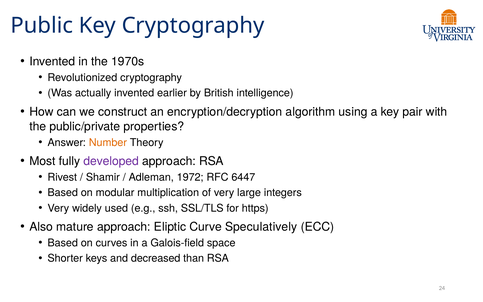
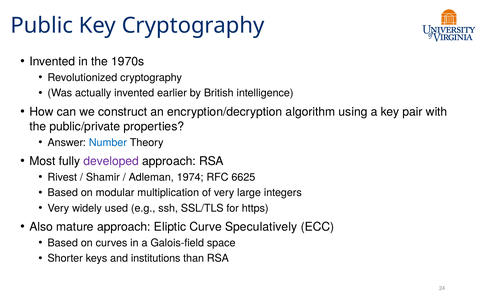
Number colour: orange -> blue (108, 142)
1972: 1972 -> 1974 (190, 177)
6447: 6447 -> 6625 (243, 177)
decreased: decreased -> institutions (156, 258)
